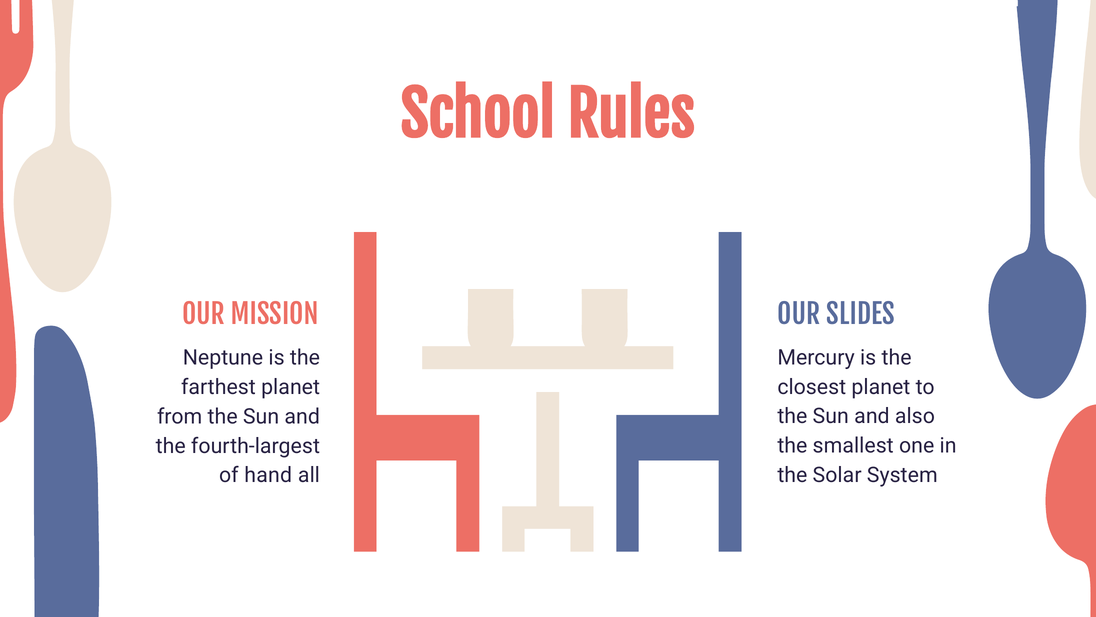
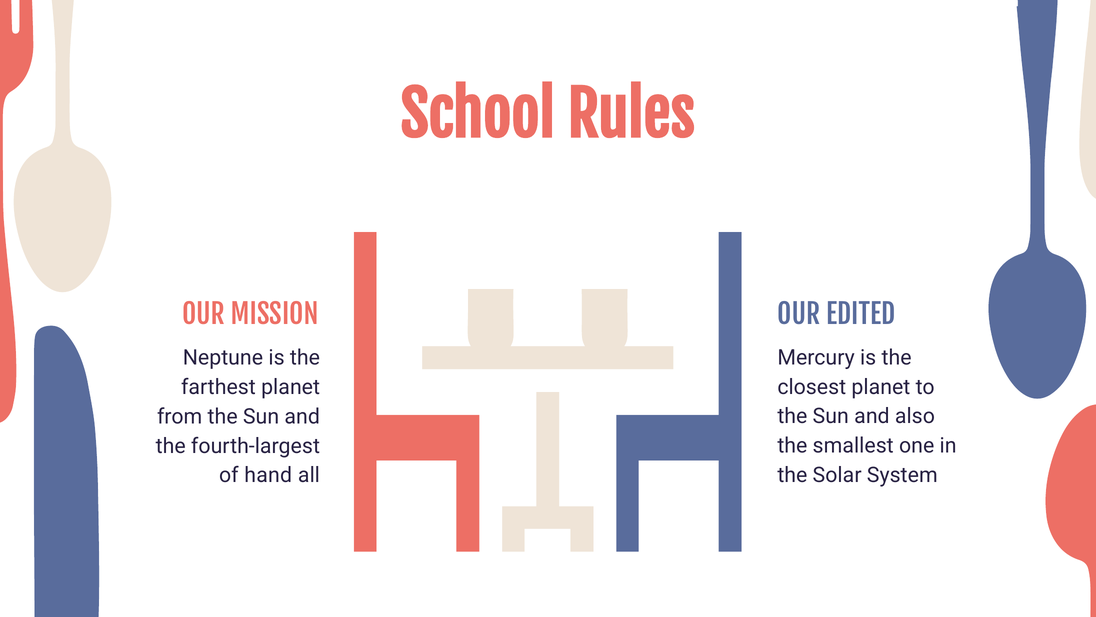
SLIDES: SLIDES -> EDITED (861, 315)
